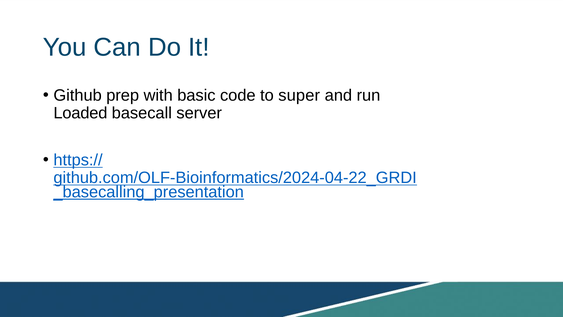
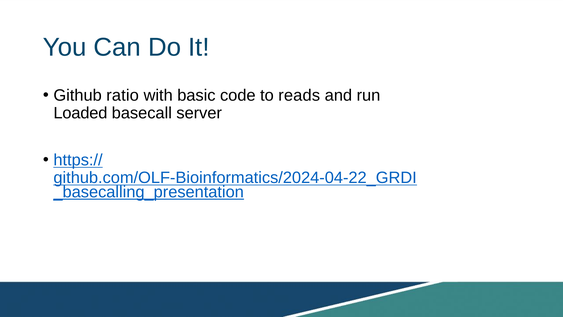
prep: prep -> ratio (123, 95)
super: super -> reads (299, 95)
